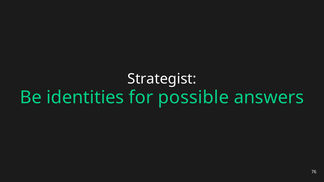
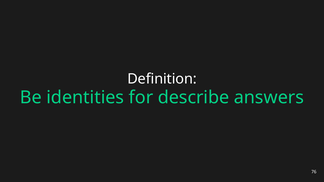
Strategist: Strategist -> Definition (162, 79)
possible: possible -> describe (194, 98)
